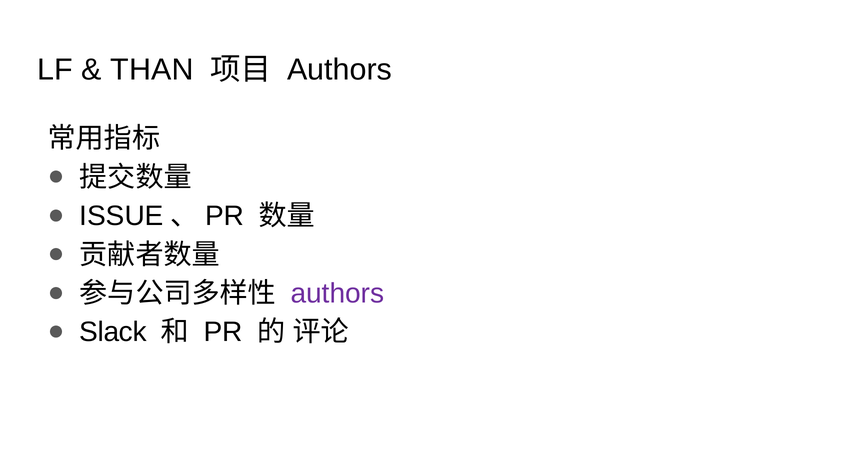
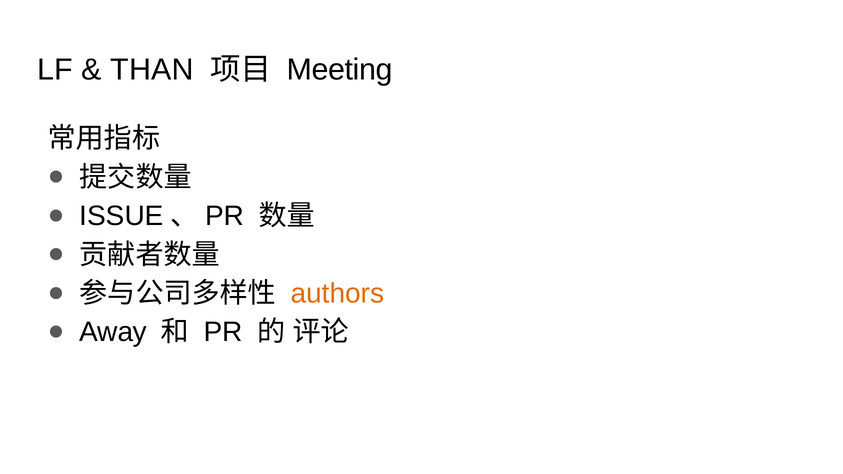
Authors: Authors -> Meeting (340, 70)
authors colour: purple -> orange (337, 294)
Slack: Slack -> Away (113, 332)
